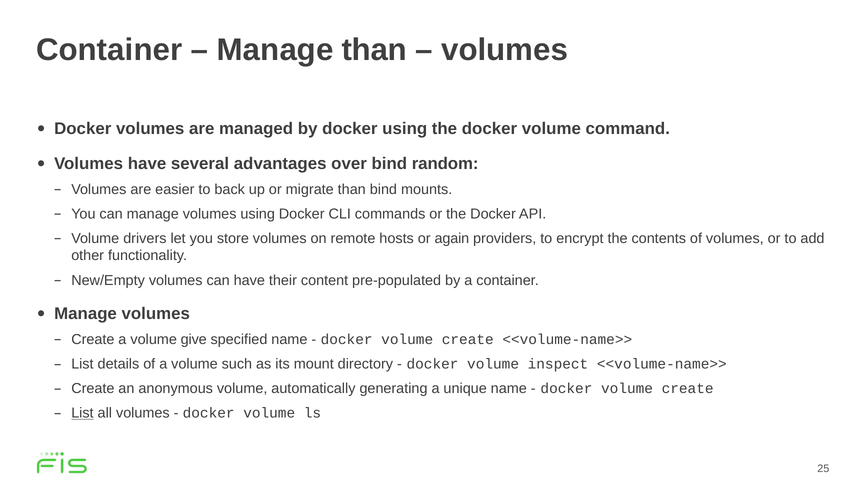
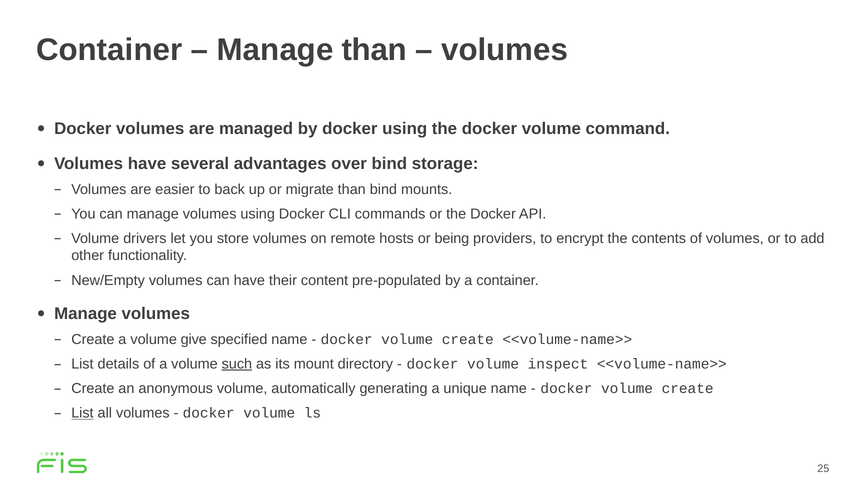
random: random -> storage (445, 164)
again: again -> being (452, 238)
such underline: none -> present (237, 364)
